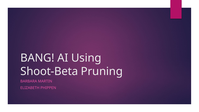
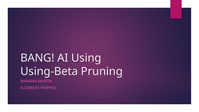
Shoot-Beta: Shoot-Beta -> Using-Beta (49, 71)
